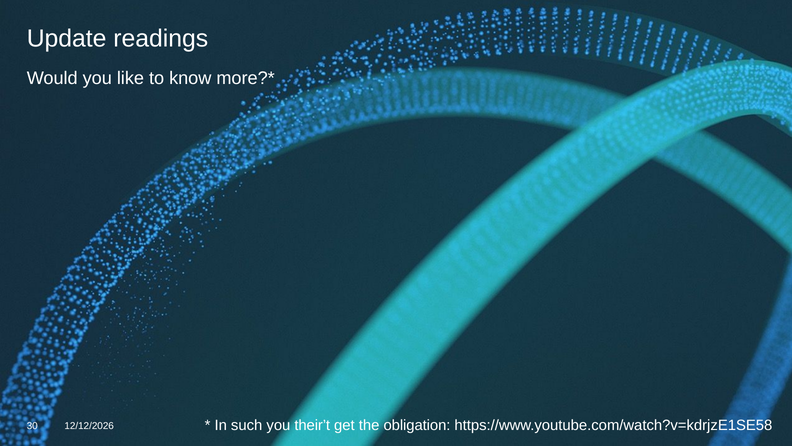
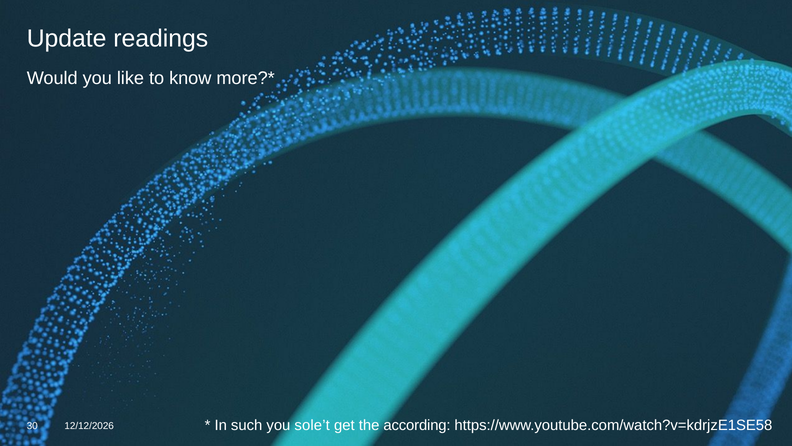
their’t: their’t -> sole’t (312, 425)
obligation: obligation -> according (417, 425)
